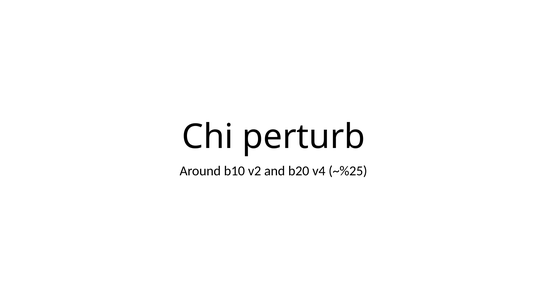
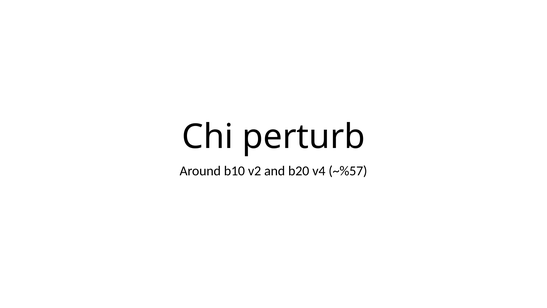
~%25: ~%25 -> ~%57 (348, 171)
